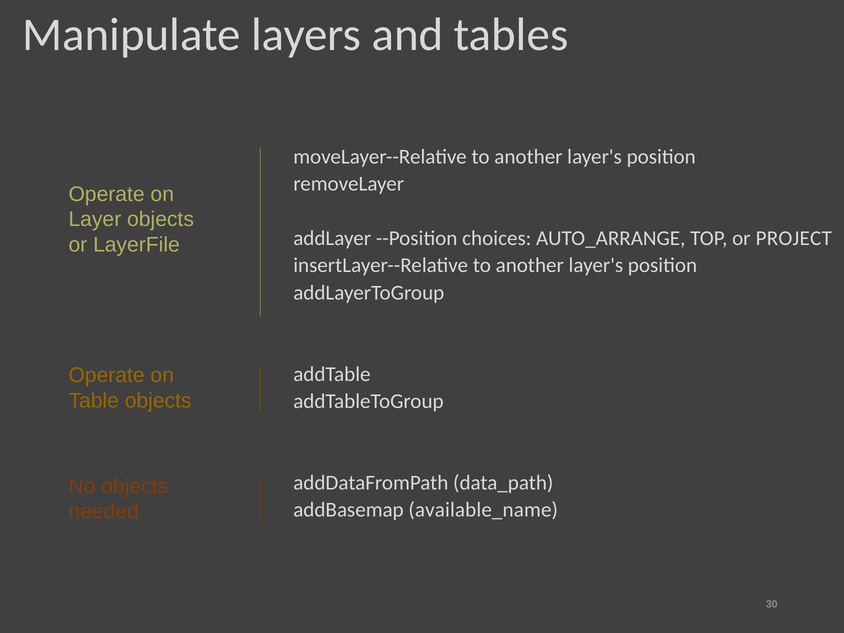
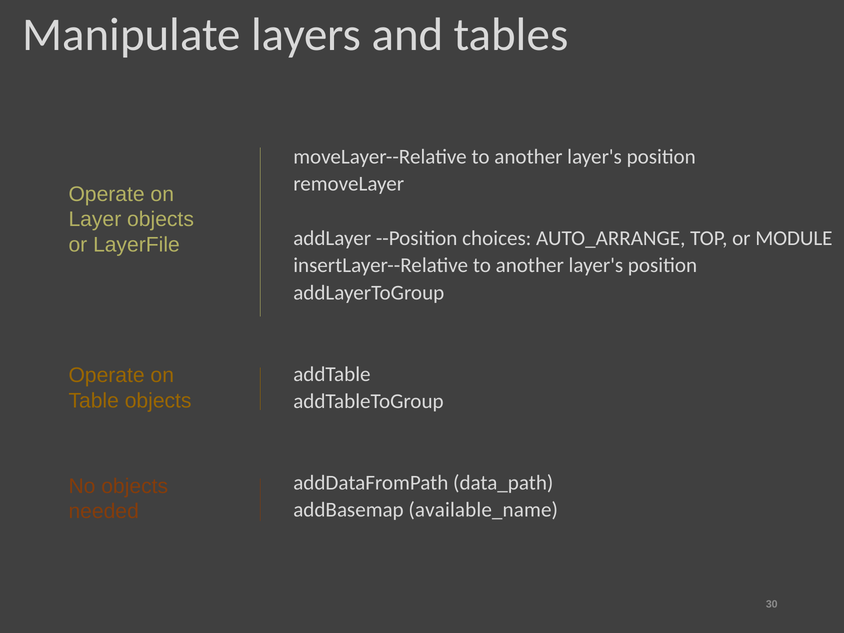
PROJECT: PROJECT -> MODULE (794, 238)
